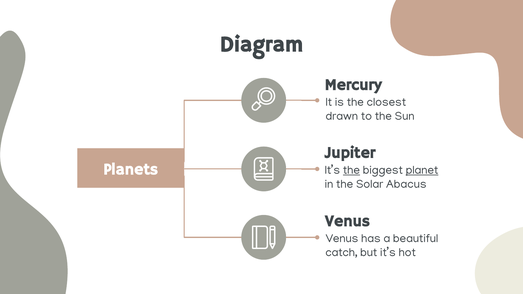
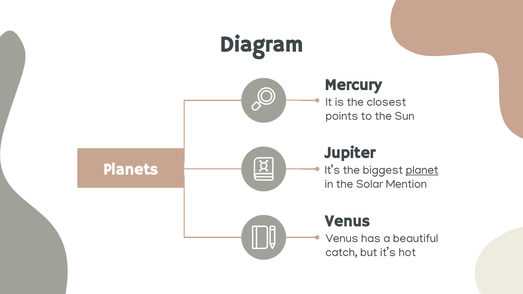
drawn: drawn -> points (342, 116)
the underline: present -> none (351, 170)
Abacus: Abacus -> Mention (406, 184)
